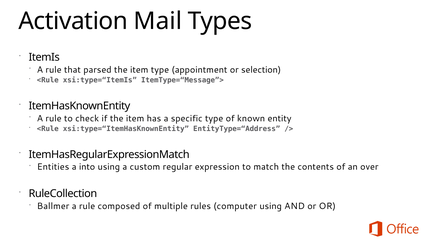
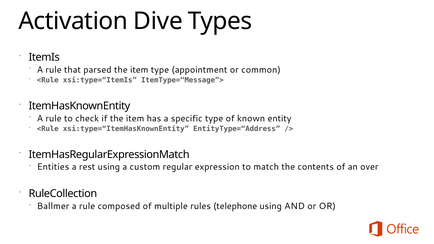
Mail: Mail -> Dive (158, 21)
selection: selection -> common (261, 70)
into: into -> rest (87, 167)
computer: computer -> telephone (235, 206)
